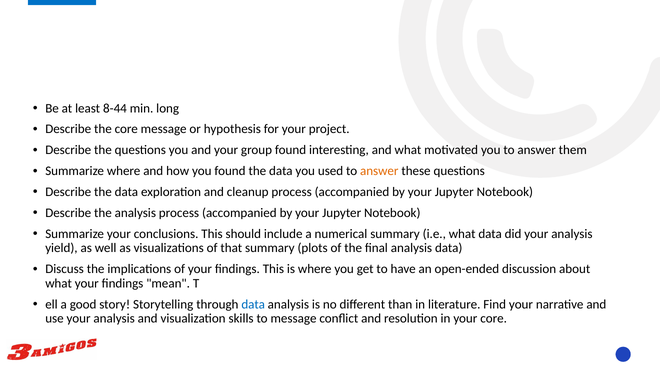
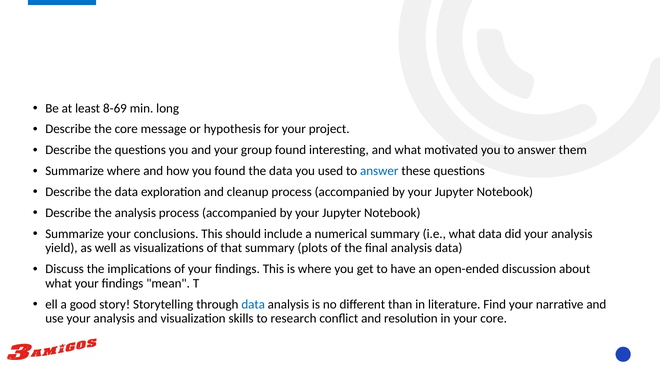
8-44: 8-44 -> 8-69 (115, 108)
answer colour: orange -> blue (379, 171)
to message: message -> research (294, 319)
